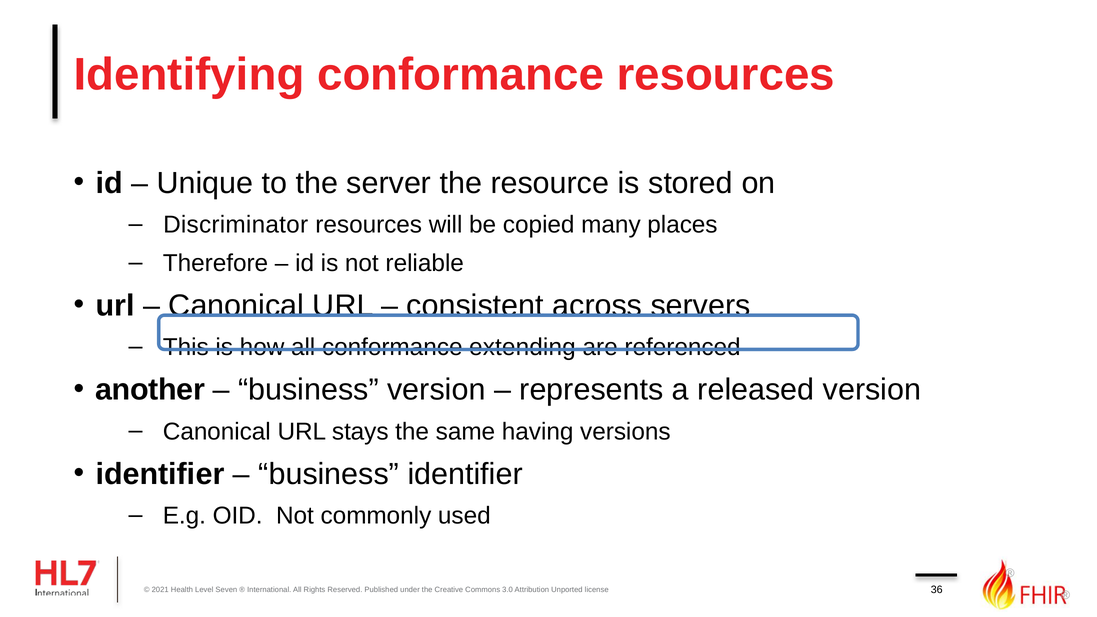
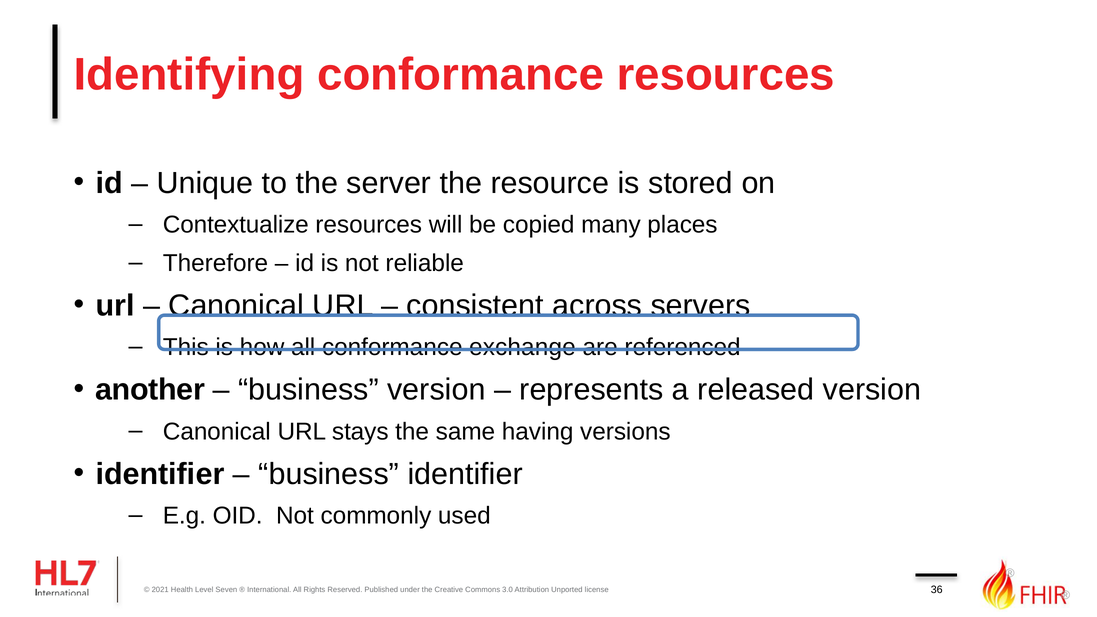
Discriminator: Discriminator -> Contextualize (236, 225)
extending: extending -> exchange (522, 347)
